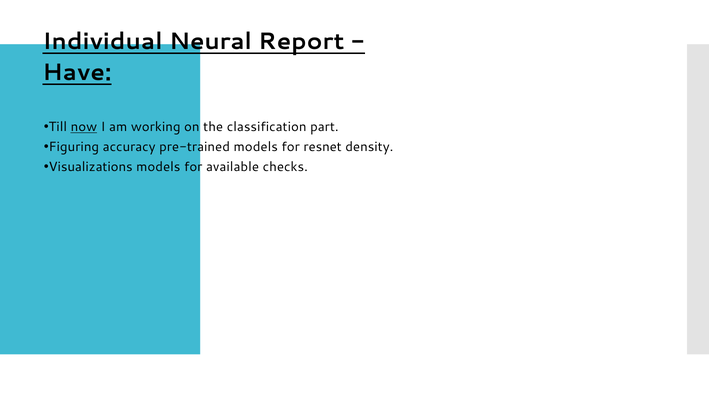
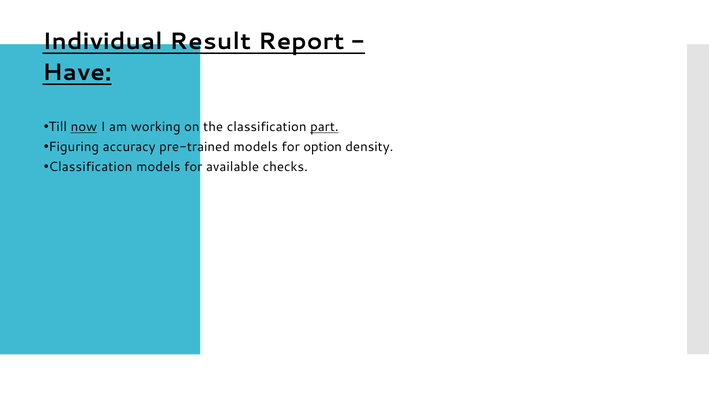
Neural: Neural -> Result (210, 41)
part underline: none -> present (324, 127)
resnet: resnet -> option (323, 147)
Visualizations: Visualizations -> Classification (91, 167)
